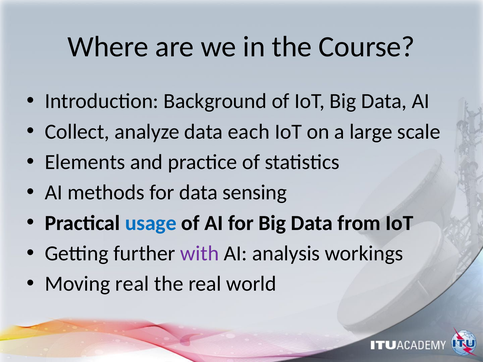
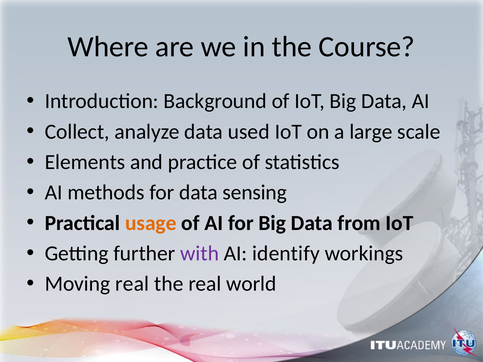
each: each -> used (249, 132)
usage colour: blue -> orange (151, 223)
analysis: analysis -> identify (286, 254)
